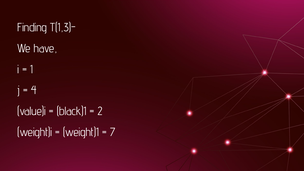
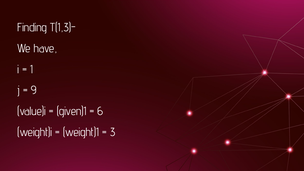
4: 4 -> 9 (34, 90)
black)1: black)1 -> given)1 (72, 111)
2: 2 -> 6 (100, 111)
7: 7 -> 3 (113, 132)
